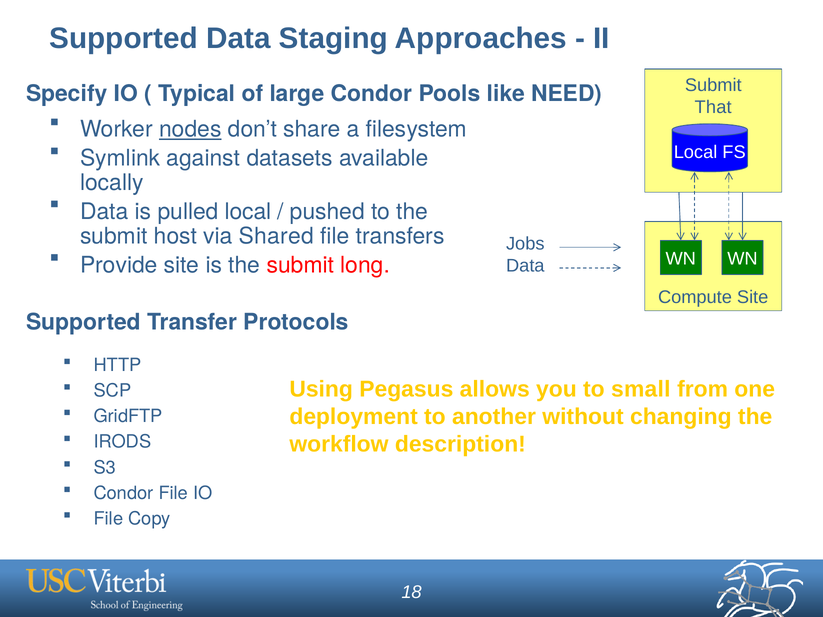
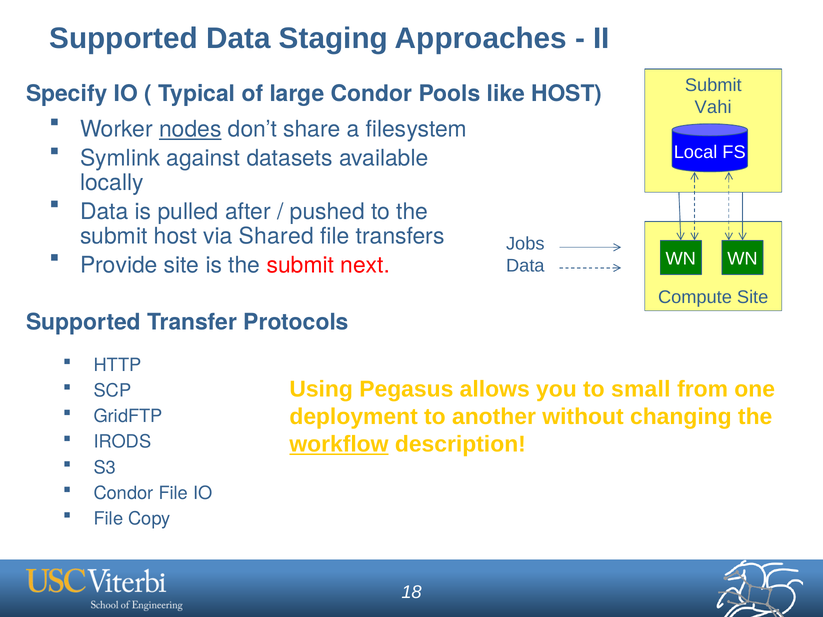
like NEED: NEED -> HOST (567, 94)
That: That -> Vahi (713, 107)
pulled local: local -> after (248, 212)
long: long -> next (365, 265)
workflow underline: none -> present (339, 444)
